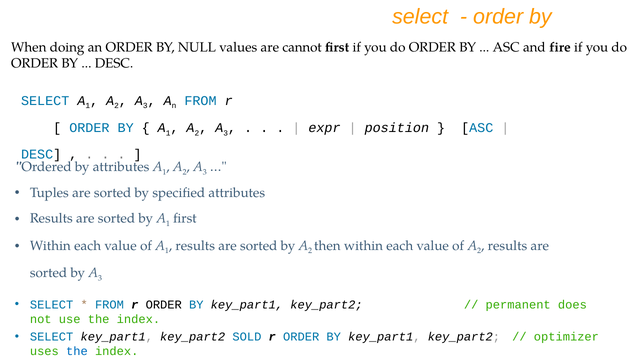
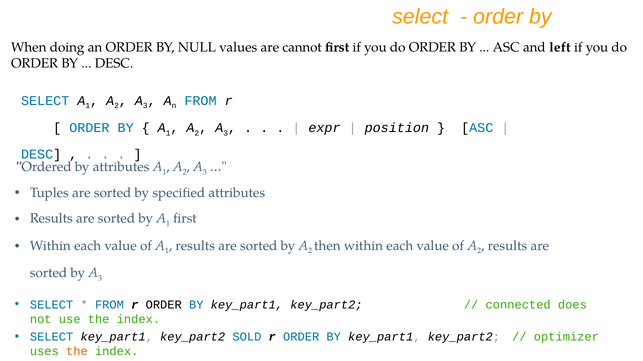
fire: fire -> left (560, 47)
permanent: permanent -> connected (518, 305)
the colour: blue -> orange (77, 352)
